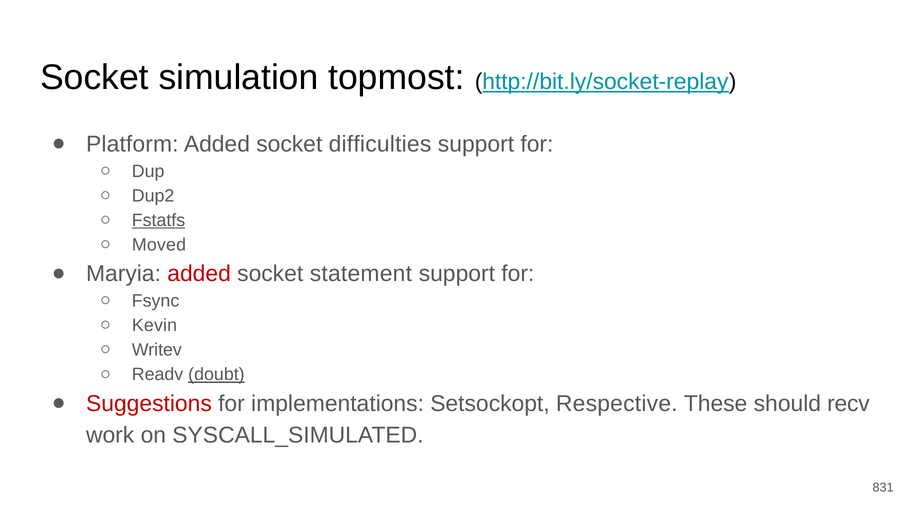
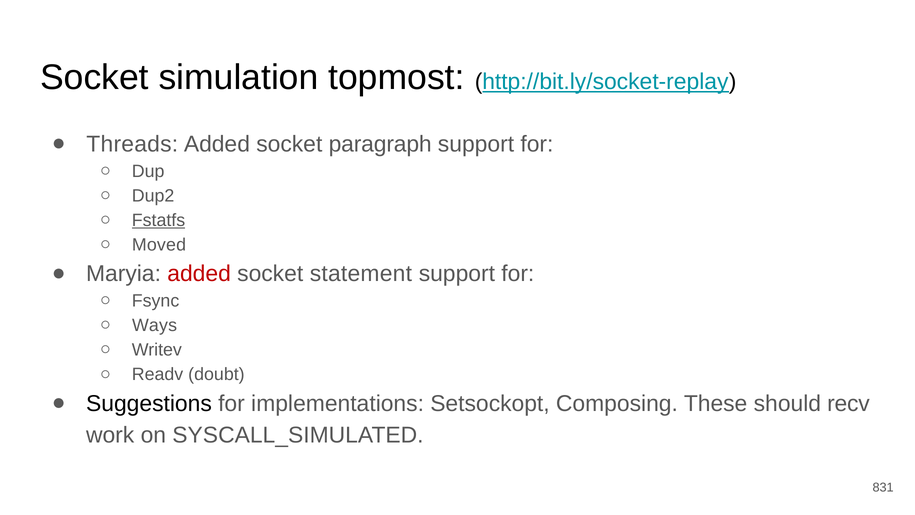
Platform: Platform -> Threads (132, 144)
difficulties: difficulties -> paragraph (380, 144)
Kevin: Kevin -> Ways (155, 325)
doubt underline: present -> none (216, 374)
Suggestions colour: red -> black (149, 403)
Respective: Respective -> Composing (617, 403)
